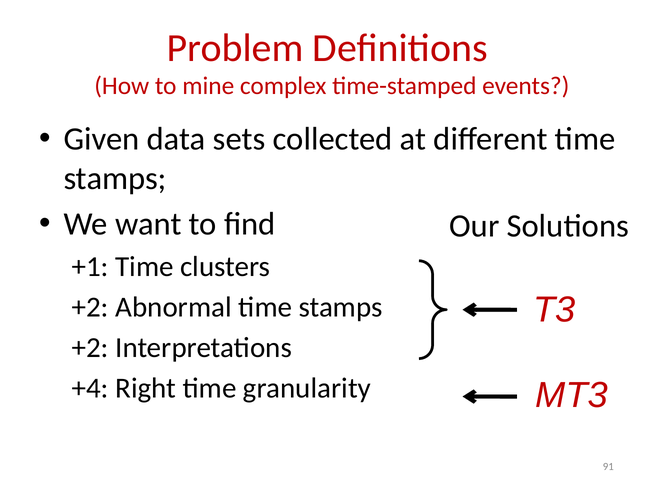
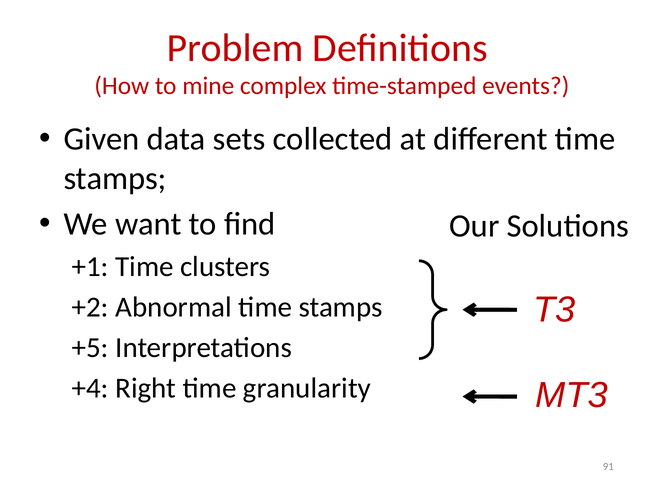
+2: +2 -> +5 (90, 348)
